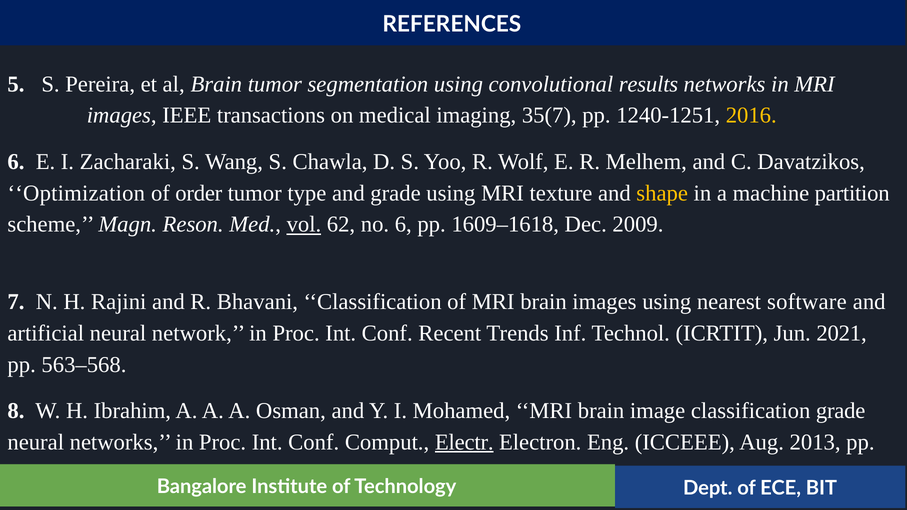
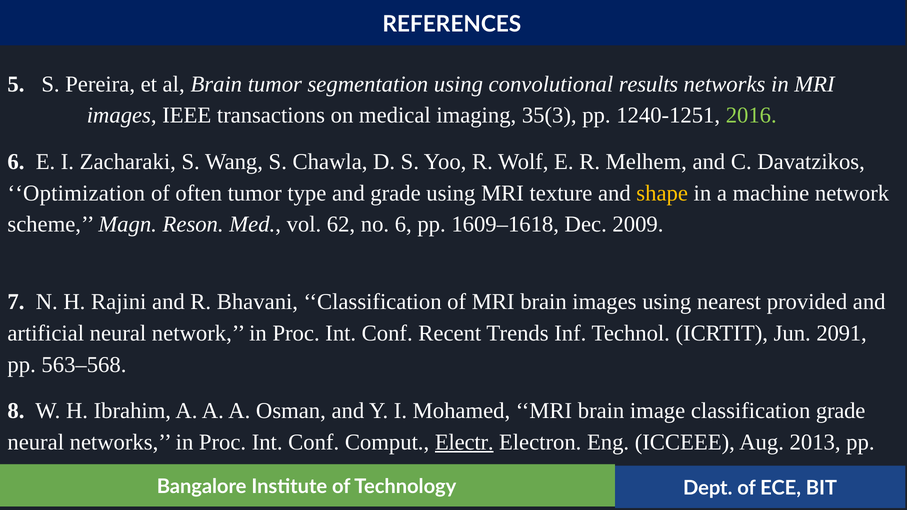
35(7: 35(7 -> 35(3 (549, 115)
2016 colour: yellow -> light green (751, 115)
order: order -> often (199, 193)
machine partition: partition -> network (852, 193)
vol underline: present -> none (304, 224)
software: software -> provided (807, 302)
2021: 2021 -> 2091 (842, 333)
